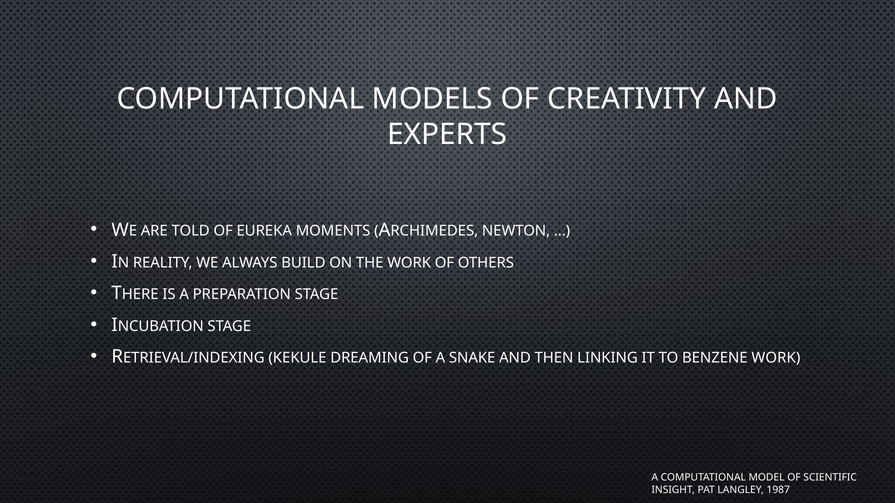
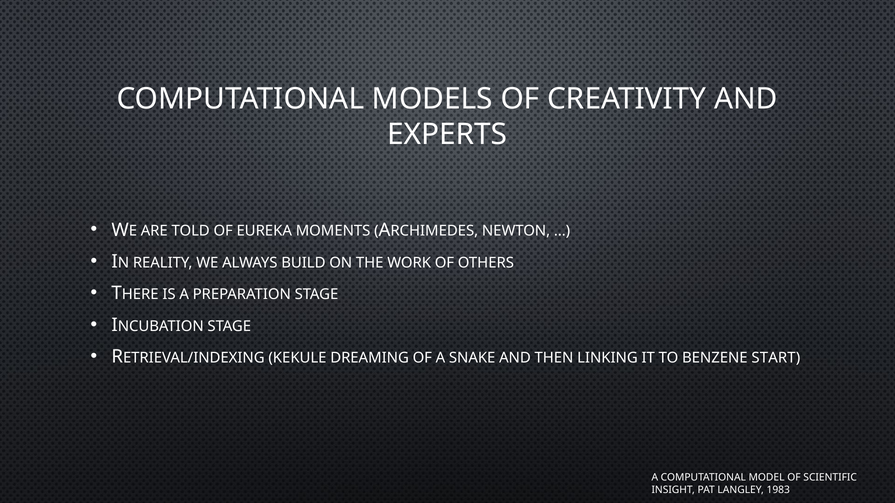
BENZENE WORK: WORK -> START (776, 358)
1987: 1987 -> 1983 (778, 490)
